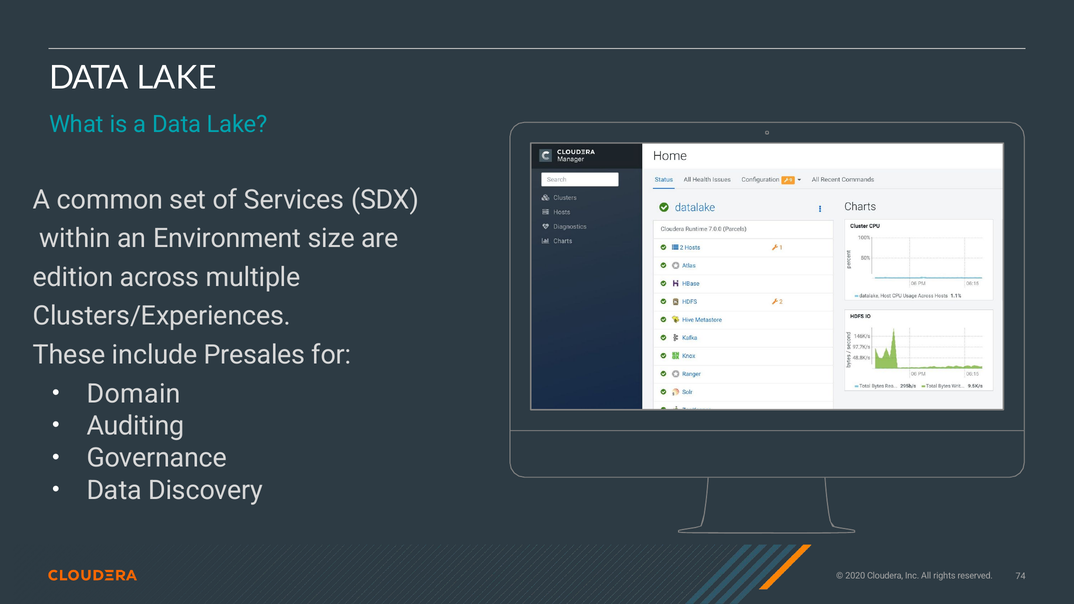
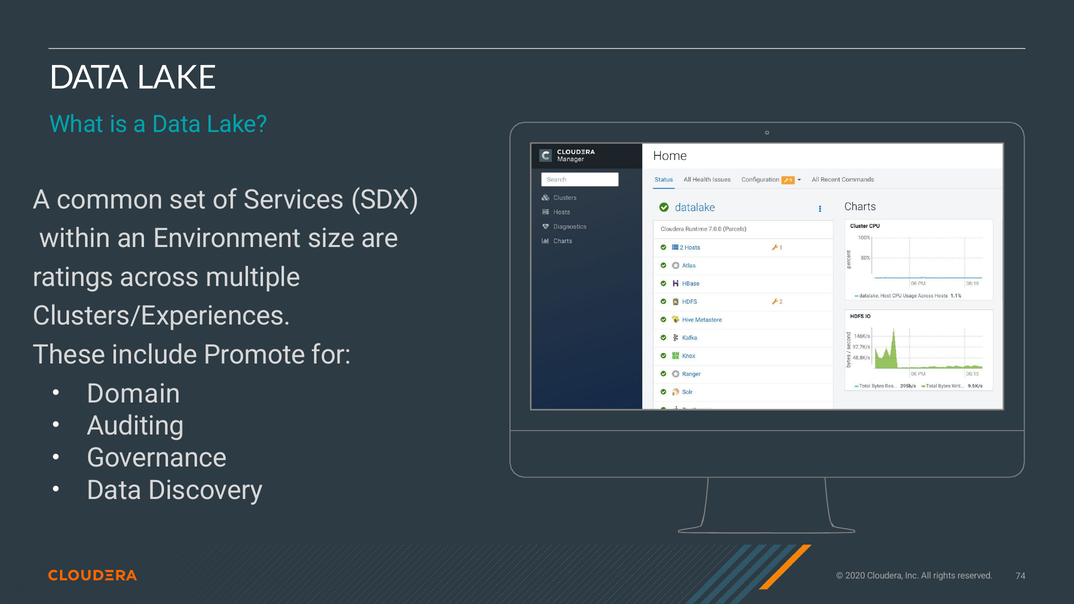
edition: edition -> ratings (73, 277)
Presales: Presales -> Promote (255, 355)
